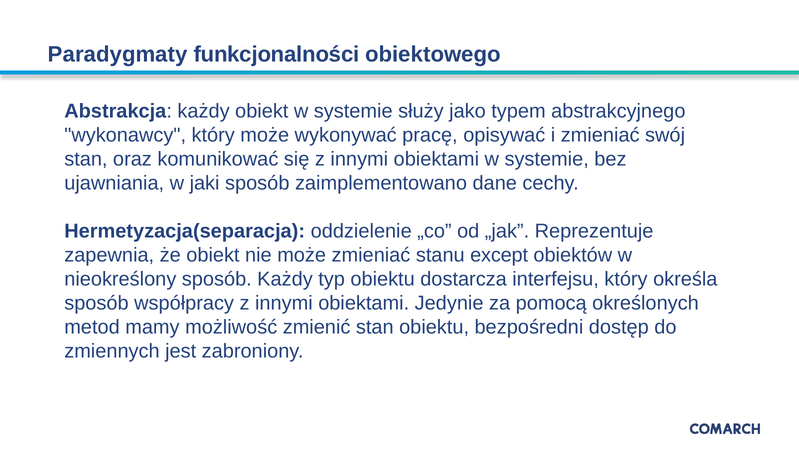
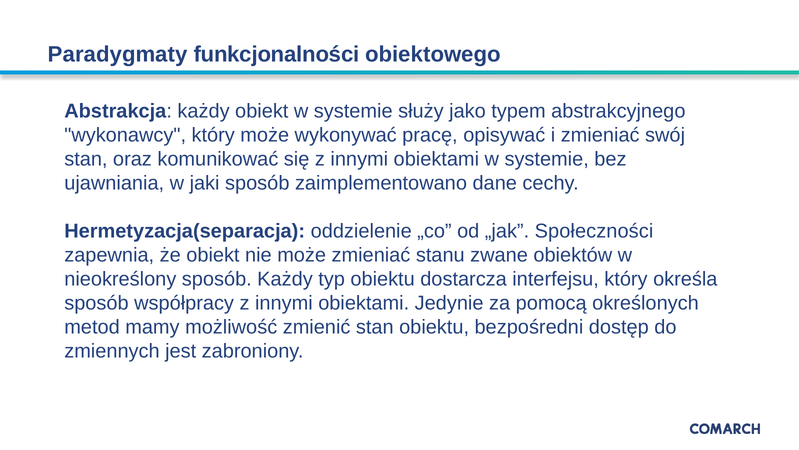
Reprezentuje: Reprezentuje -> Społeczności (594, 231)
except: except -> zwane (499, 255)
